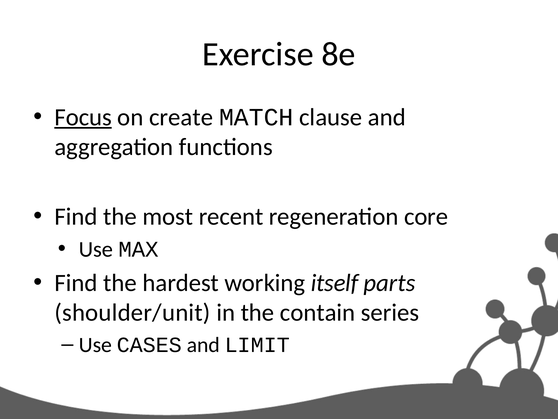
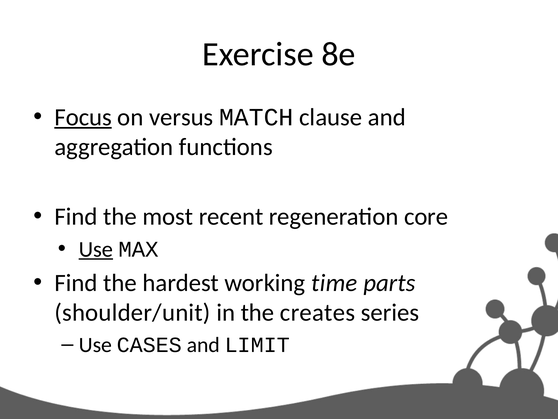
create: create -> versus (181, 117)
Use underline: none -> present (96, 249)
itself: itself -> time (334, 283)
contain: contain -> creates (318, 312)
